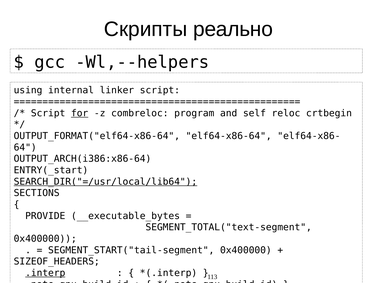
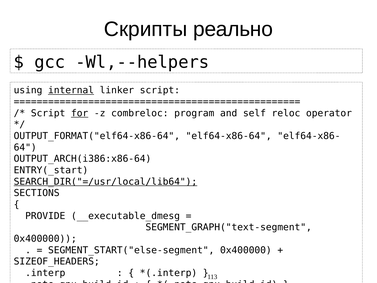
internal underline: none -> present (71, 90)
crtbegin: crtbegin -> operator (329, 113)
__executable_bytes: __executable_bytes -> __executable_dmesg (125, 216)
SEGMENT_TOTAL("text-segment: SEGMENT_TOTAL("text-segment -> SEGMENT_GRAPH("text-segment (229, 227)
SEGMENT_START("tail-segment: SEGMENT_START("tail-segment -> SEGMENT_START("else-segment (131, 250)
.interp underline: present -> none (45, 273)
